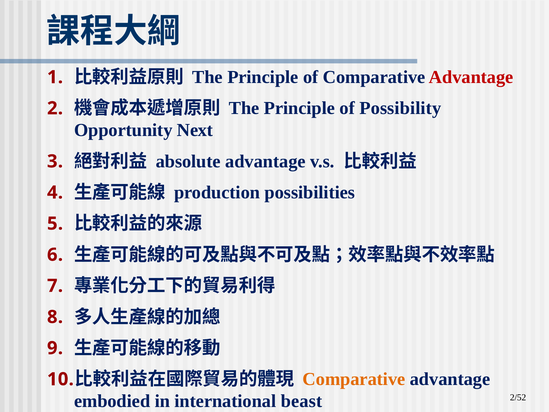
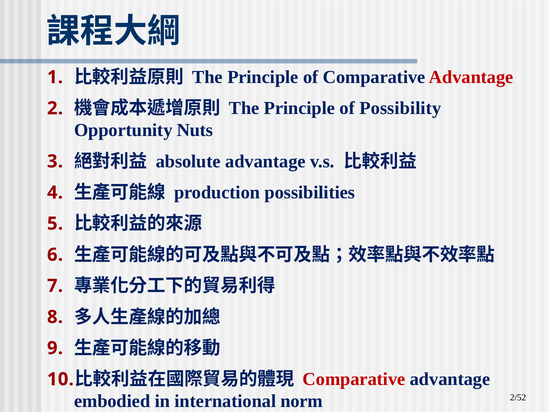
Next: Next -> Nuts (195, 130)
Comparative colour: orange -> red (354, 379)
beast: beast -> norm (302, 401)
